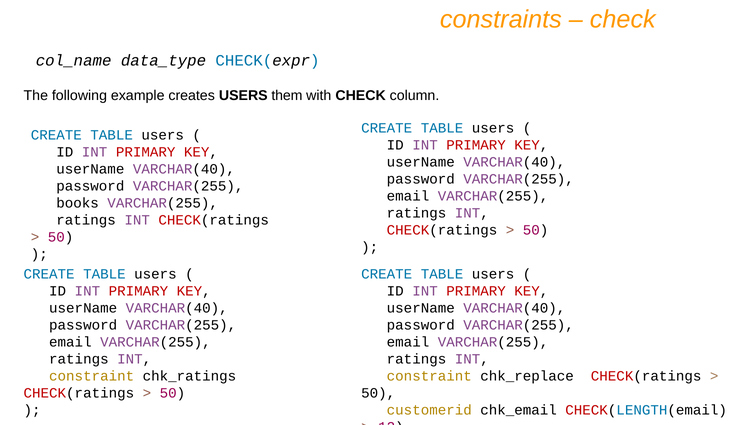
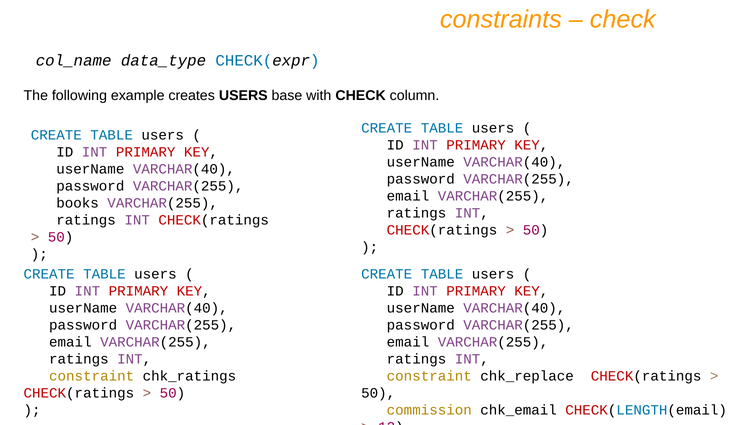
them: them -> base (287, 95)
customerid: customerid -> commission (429, 411)
